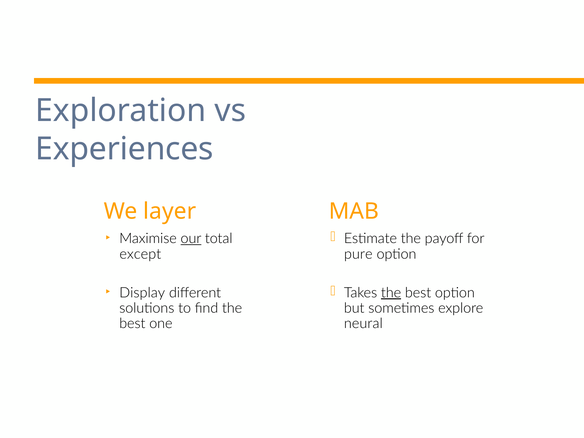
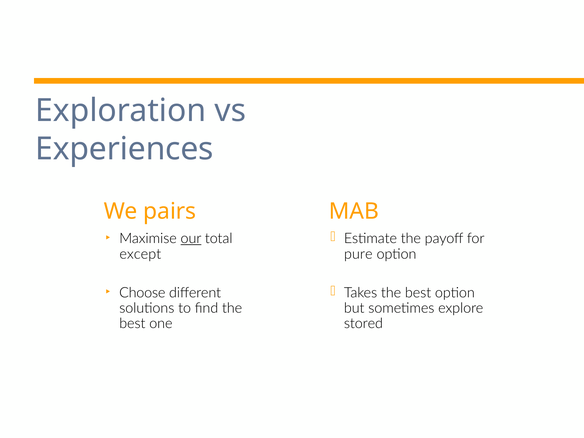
layer: layer -> pairs (170, 211)
the underline: present -> none (391, 293)
Display: Display -> Choose (142, 293)
neural: neural -> stored (363, 324)
